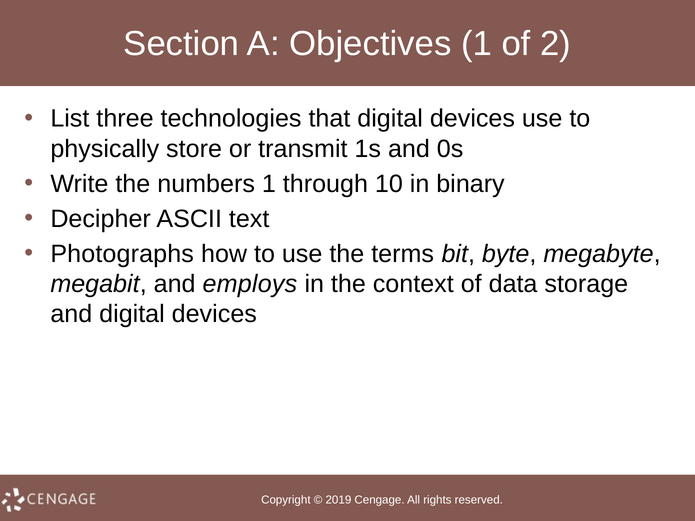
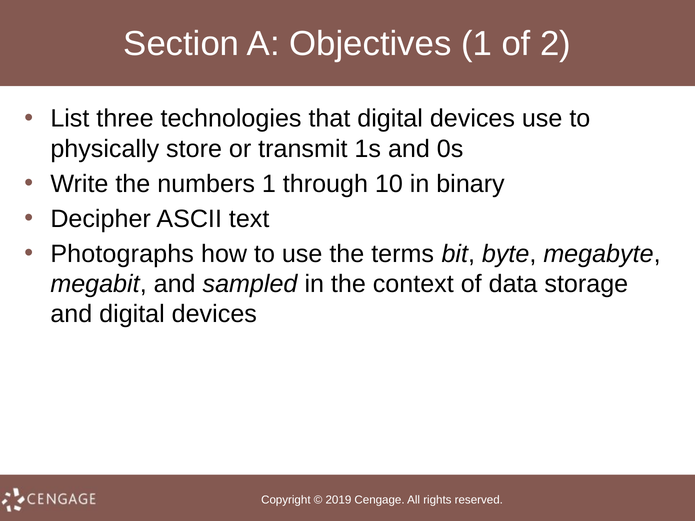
employs: employs -> sampled (250, 284)
